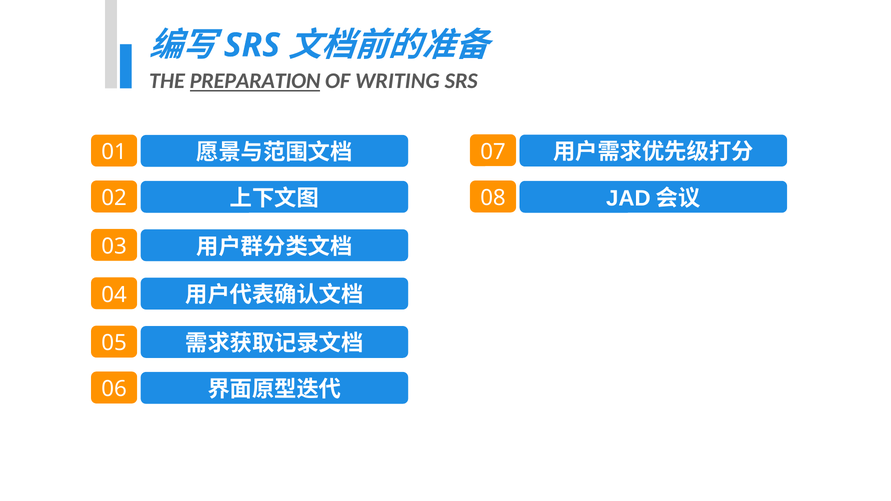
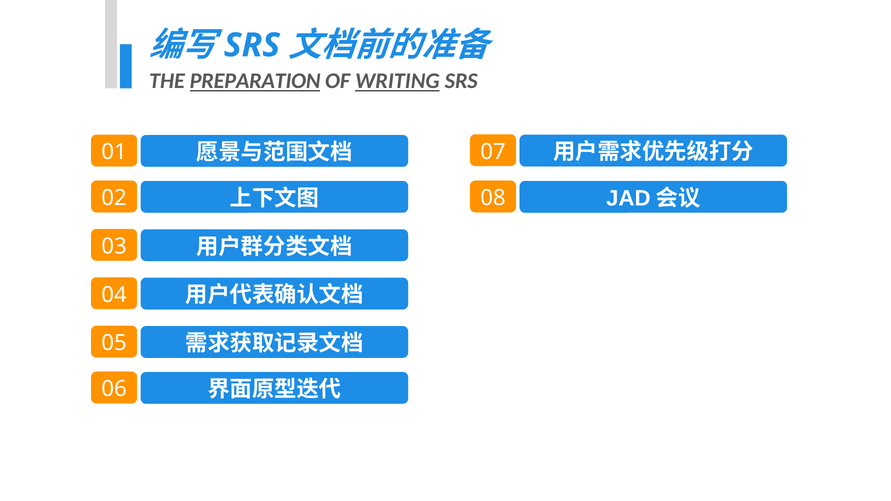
WRITING underline: none -> present (397, 81)
